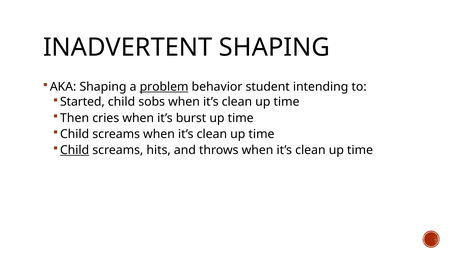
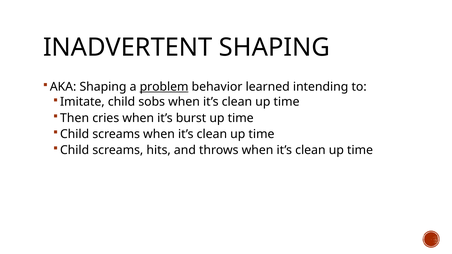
student: student -> learned (268, 87)
Started: Started -> Imitate (82, 102)
Child underline: present -> none (75, 150)
